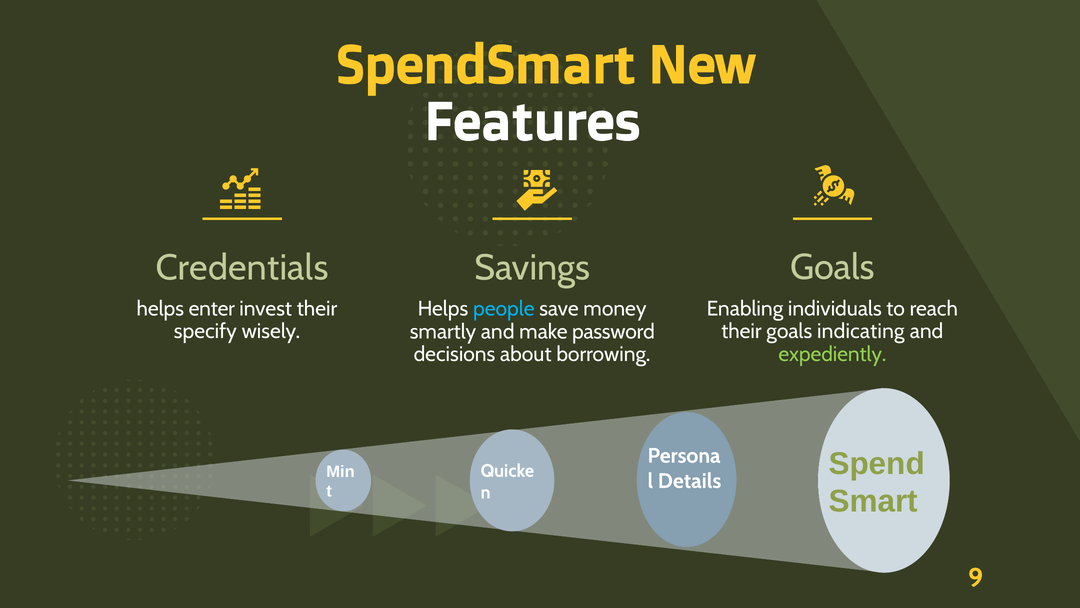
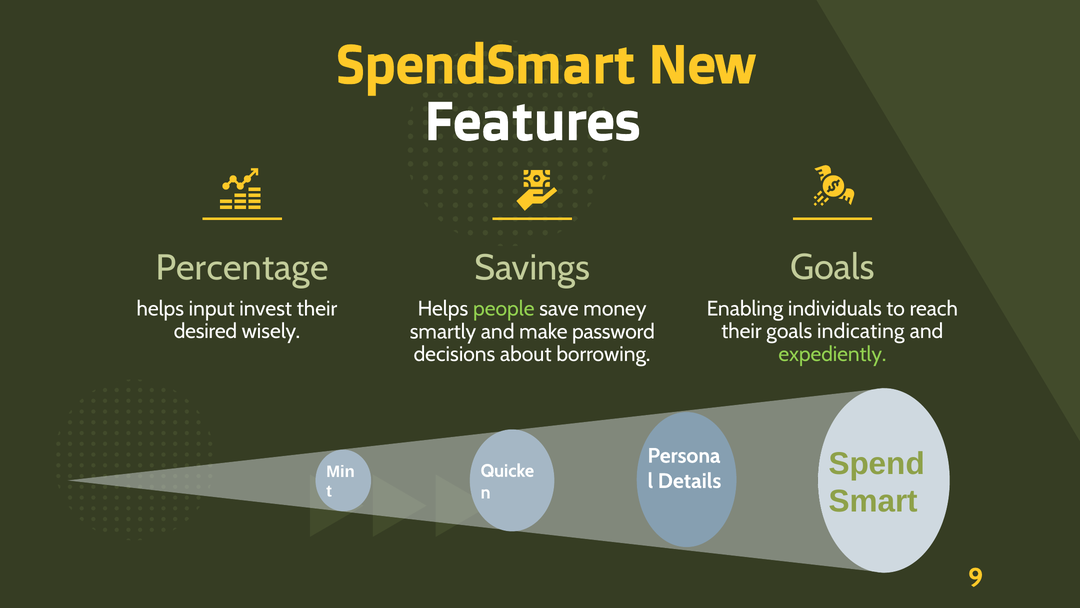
Credentials: Credentials -> Percentage (242, 268)
enter: enter -> input (212, 308)
people colour: light blue -> light green (504, 309)
specify: specify -> desired (205, 331)
